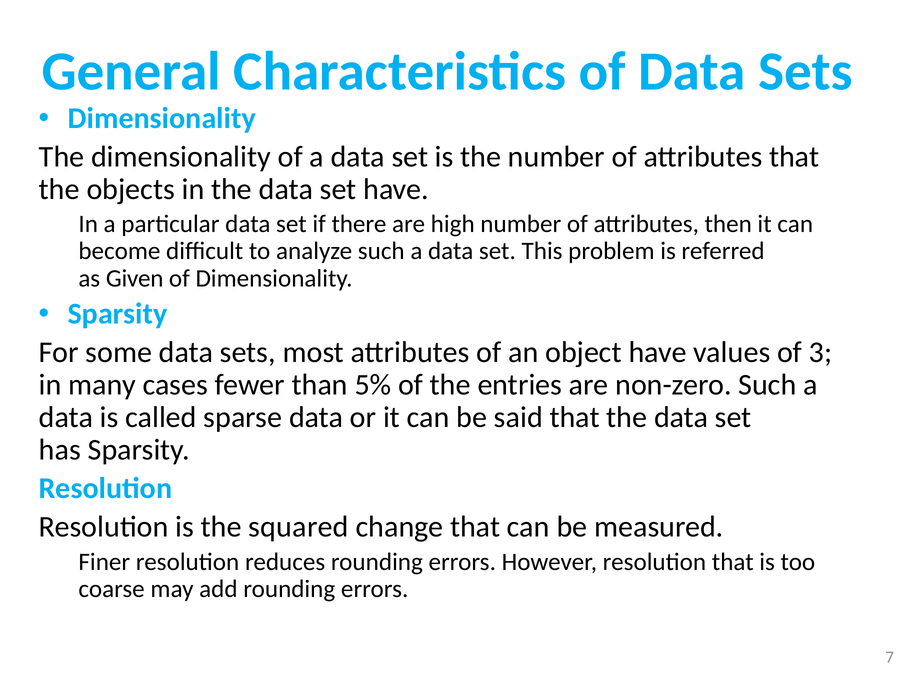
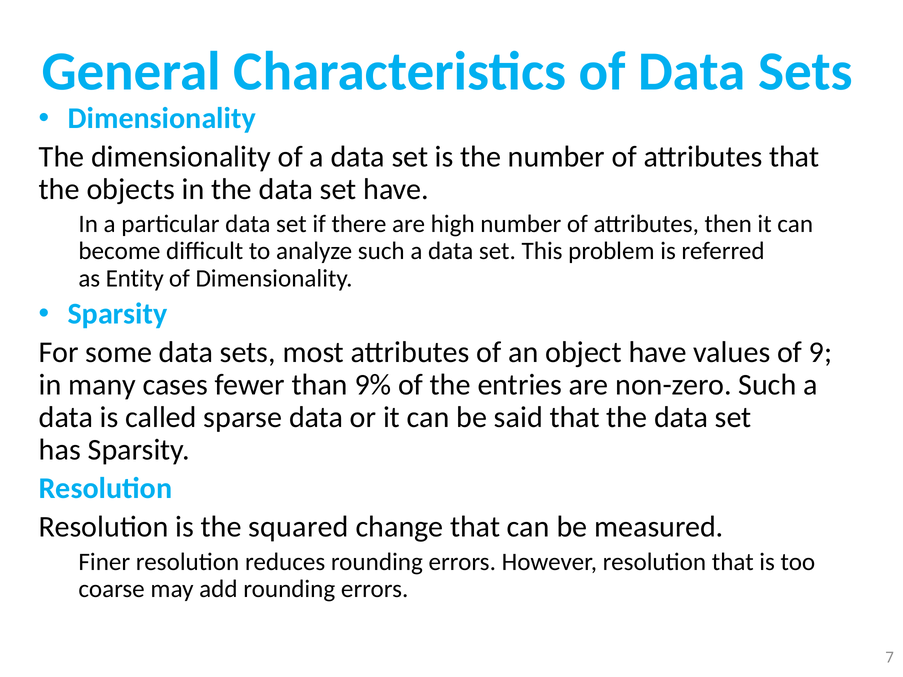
Given: Given -> Entity (135, 278)
3: 3 -> 9 (821, 353)
5%: 5% -> 9% (373, 385)
